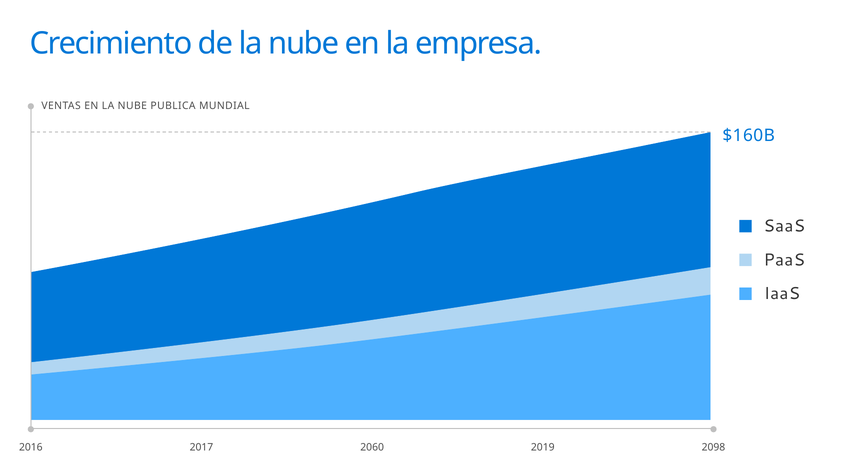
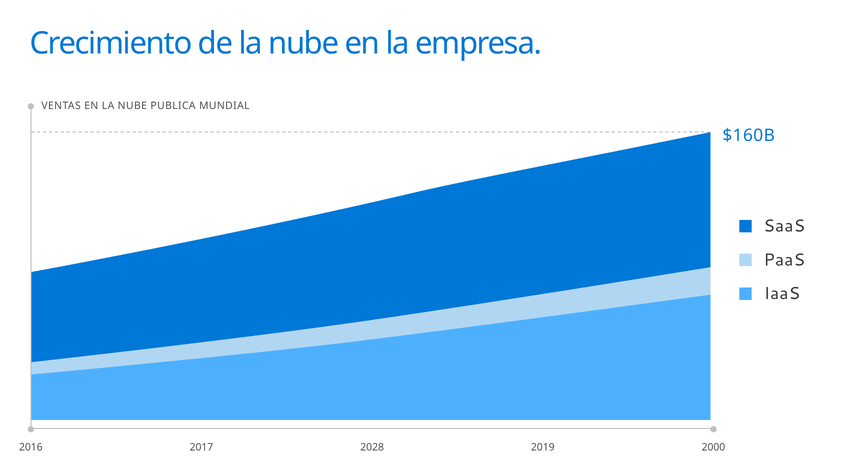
2060: 2060 -> 2028 (372, 447)
2098: 2098 -> 2000 (713, 447)
